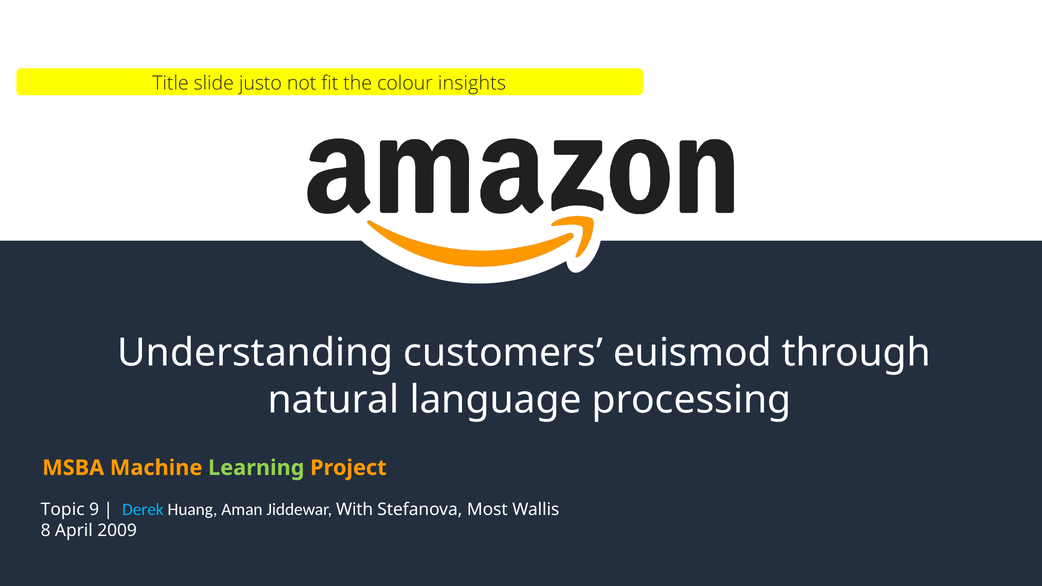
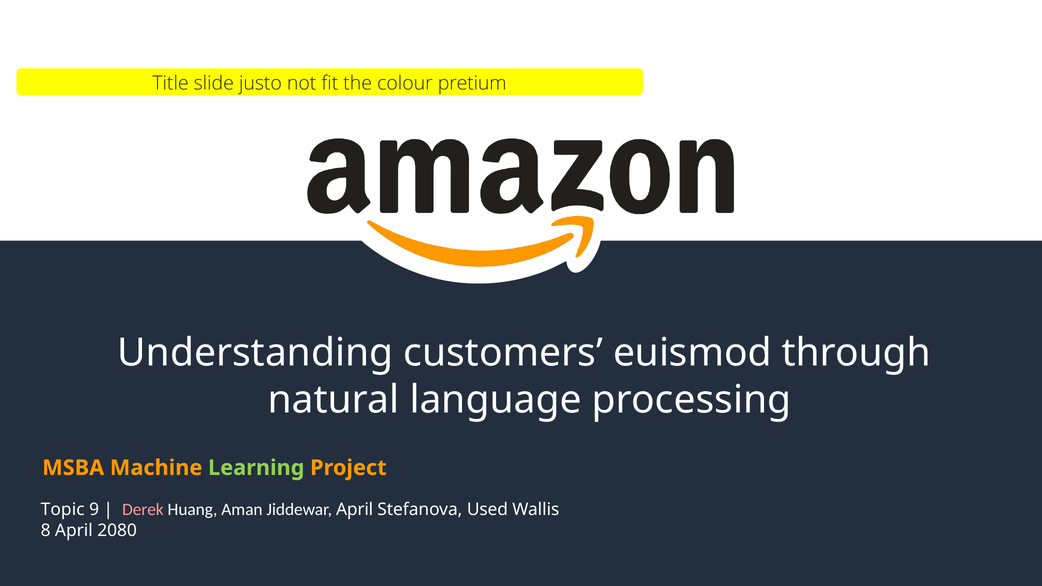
insights: insights -> pretium (472, 83)
Derek colour: light blue -> pink (143, 510)
Jiddewar With: With -> April (355, 510)
Most: Most -> Used (487, 510)
2009: 2009 -> 2080 (117, 531)
